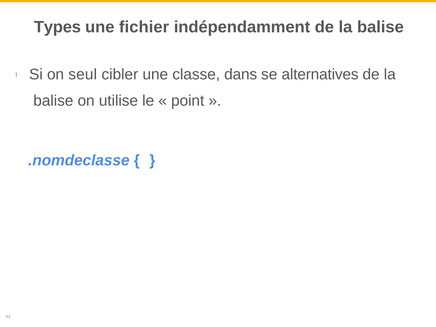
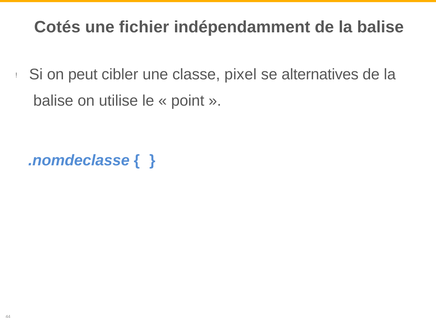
Types: Types -> Cotés (57, 27)
seul: seul -> peut (83, 74)
dans: dans -> pixel (241, 74)
